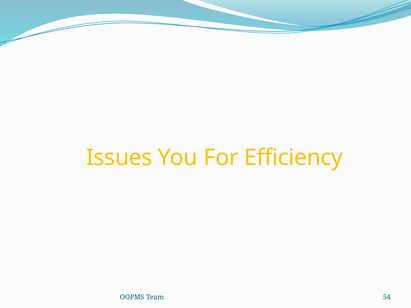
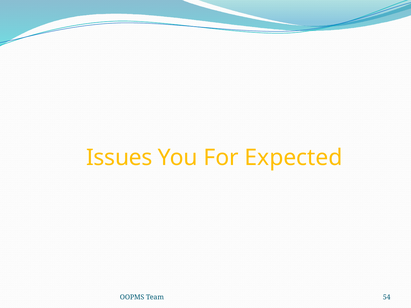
Efficiency: Efficiency -> Expected (294, 158)
